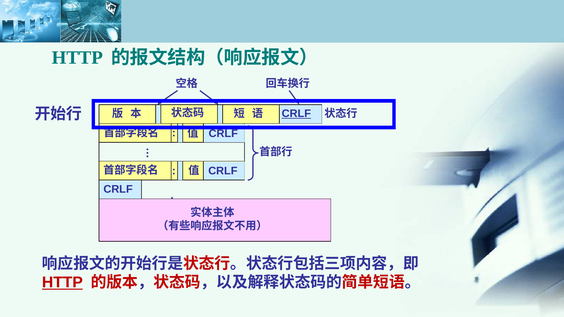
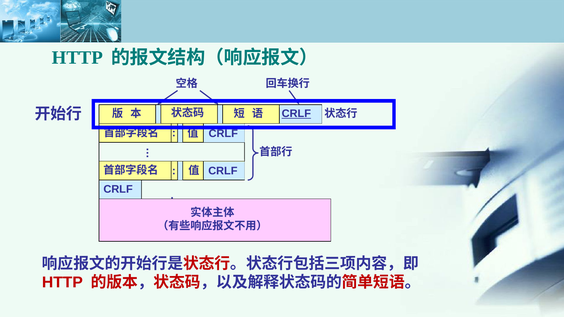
HTTP underline: present -> none (62, 283)
